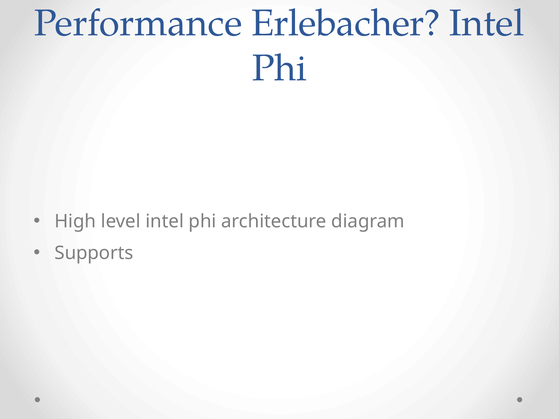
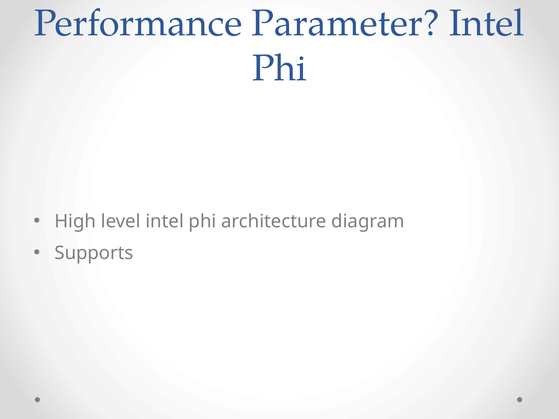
Erlebacher: Erlebacher -> Parameter (346, 23)
